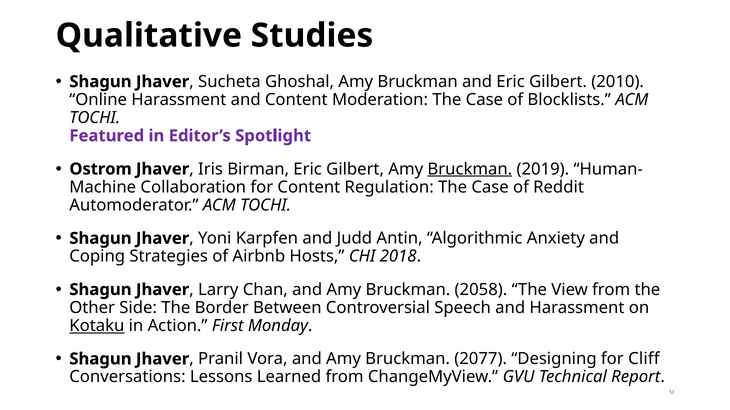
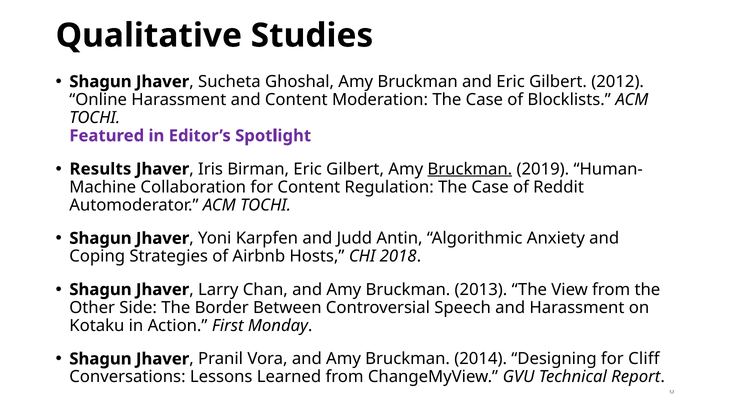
2010: 2010 -> 2012 (618, 82)
Ostrom: Ostrom -> Results (100, 169)
2058: 2058 -> 2013 (481, 290)
Kotaku underline: present -> none (97, 326)
2077: 2077 -> 2014 (481, 359)
